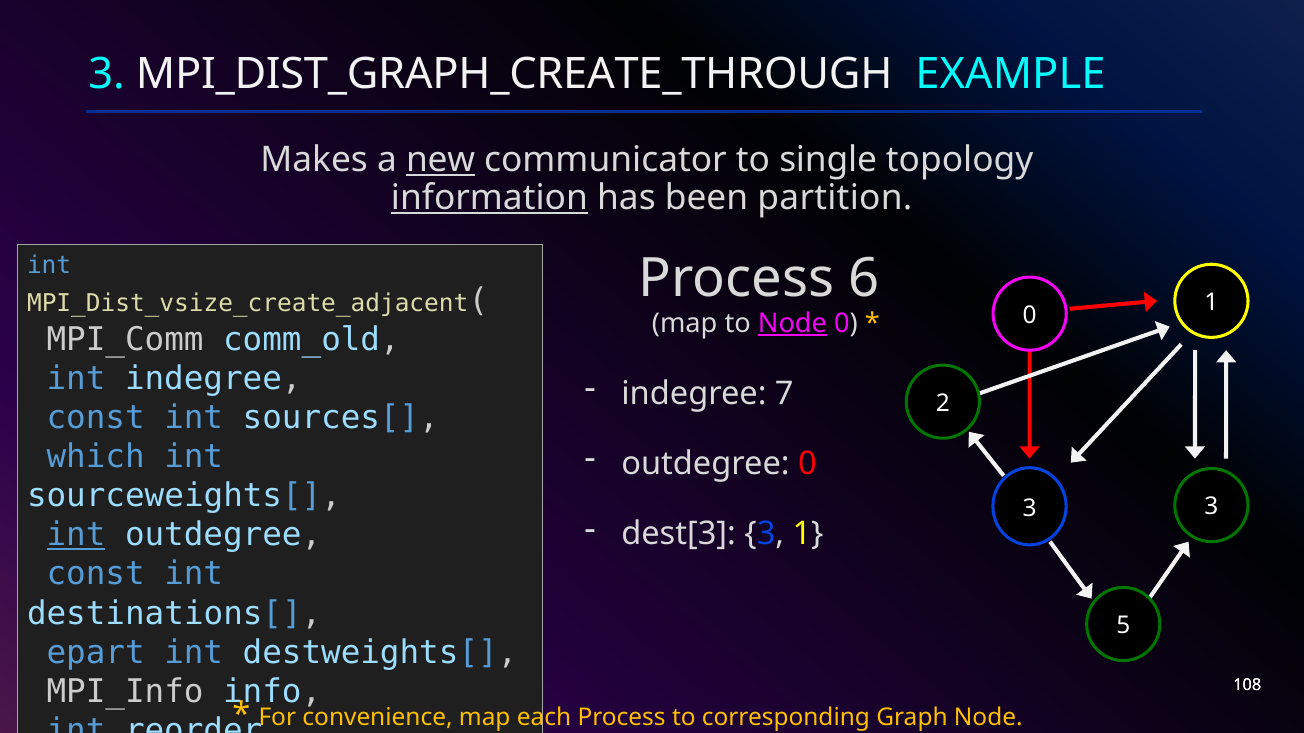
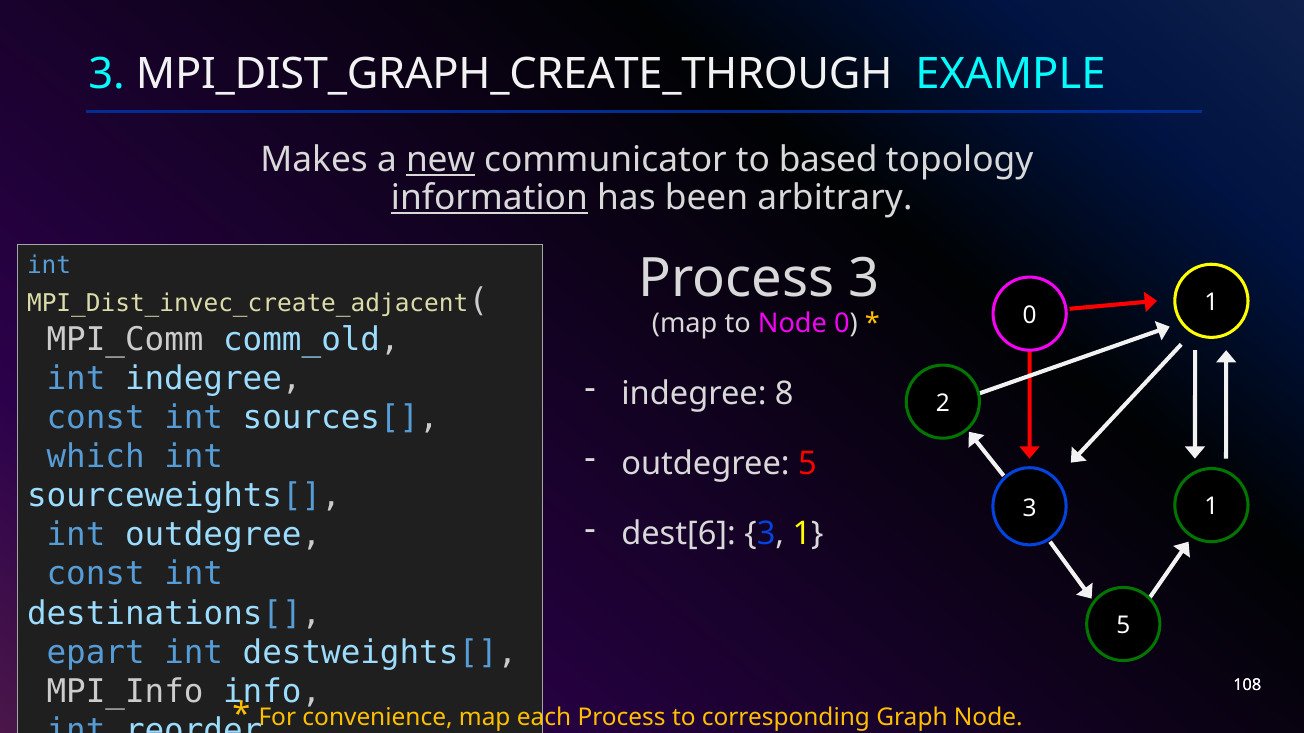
single: single -> based (828, 160)
partition: partition -> arbitrary (835, 198)
Process 6: 6 -> 3 (864, 279)
MPI_Dist_vsize_create_adjacent: MPI_Dist_vsize_create_adjacent -> MPI_Dist_invec_create_adjacent (248, 303)
Node underline: present -> none (792, 323)
7: 7 -> 8 (784, 394)
outdegree 0: 0 -> 5 (808, 464)
3: 3 -> 1 (1211, 507)
dest[3: dest[3 -> dest[6 (679, 534)
int underline: present -> none (76, 535)
